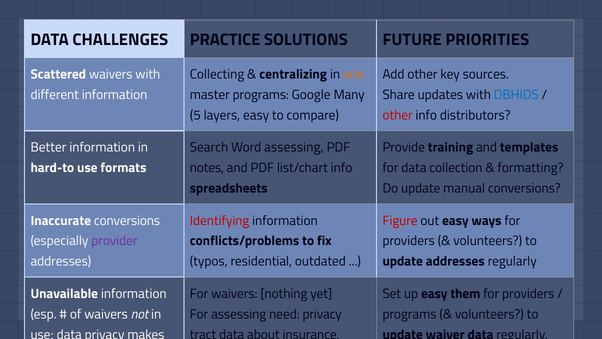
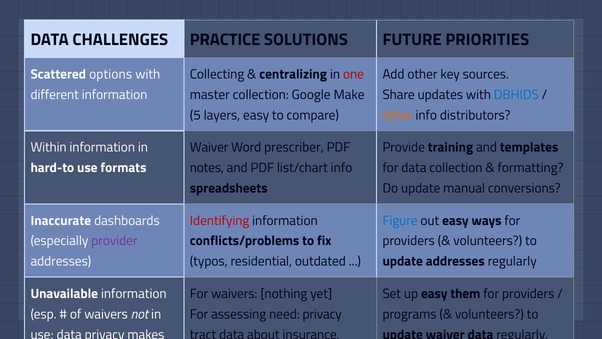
Scattered waivers: waivers -> options (111, 74)
one colour: orange -> red (353, 74)
master programs: programs -> collection (261, 95)
Many: Many -> Make (349, 95)
other colour: red -> orange (398, 115)
Better: Better -> Within (49, 147)
Search: Search -> Waiver (209, 147)
Word assessing: assessing -> prescriber (294, 147)
Inaccurate conversions: conversions -> dashboards (127, 220)
Figure colour: red -> blue (400, 220)
